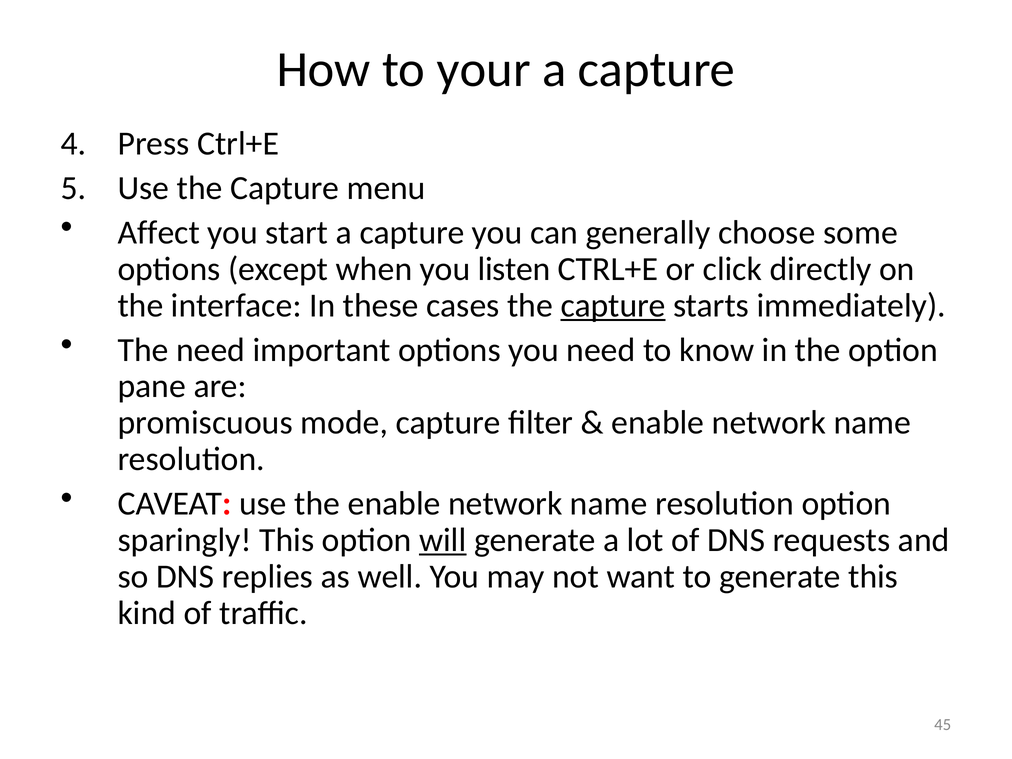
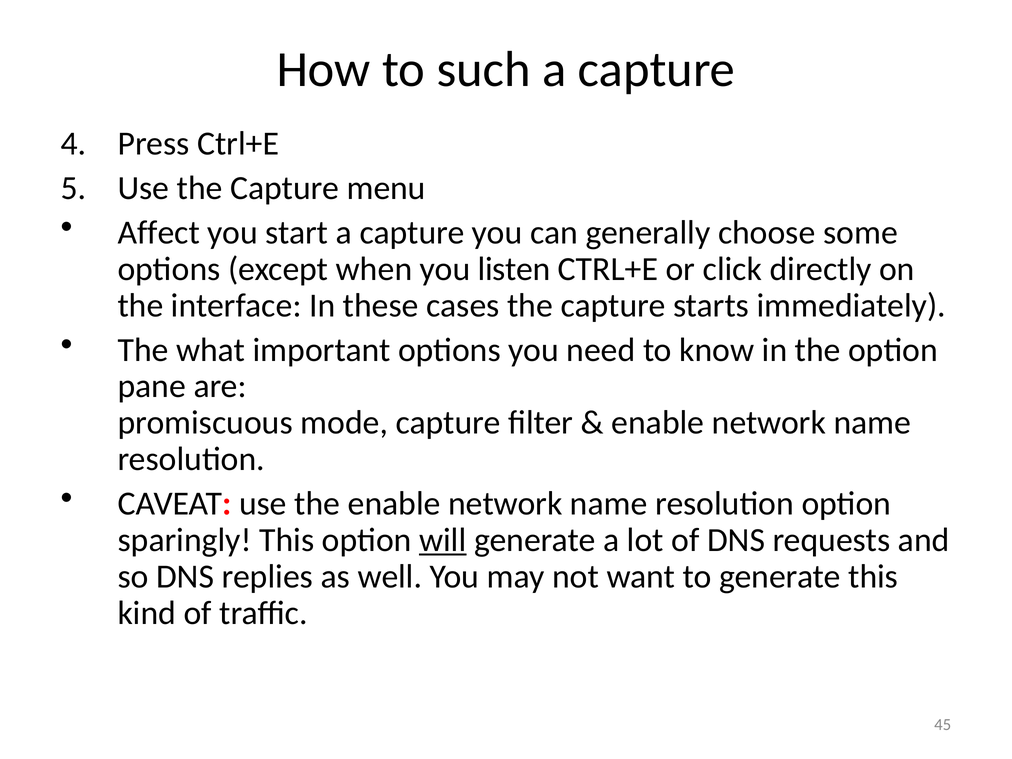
your: your -> such (484, 69)
capture underline: present -> none (613, 305)
The need: need -> what (211, 350)
